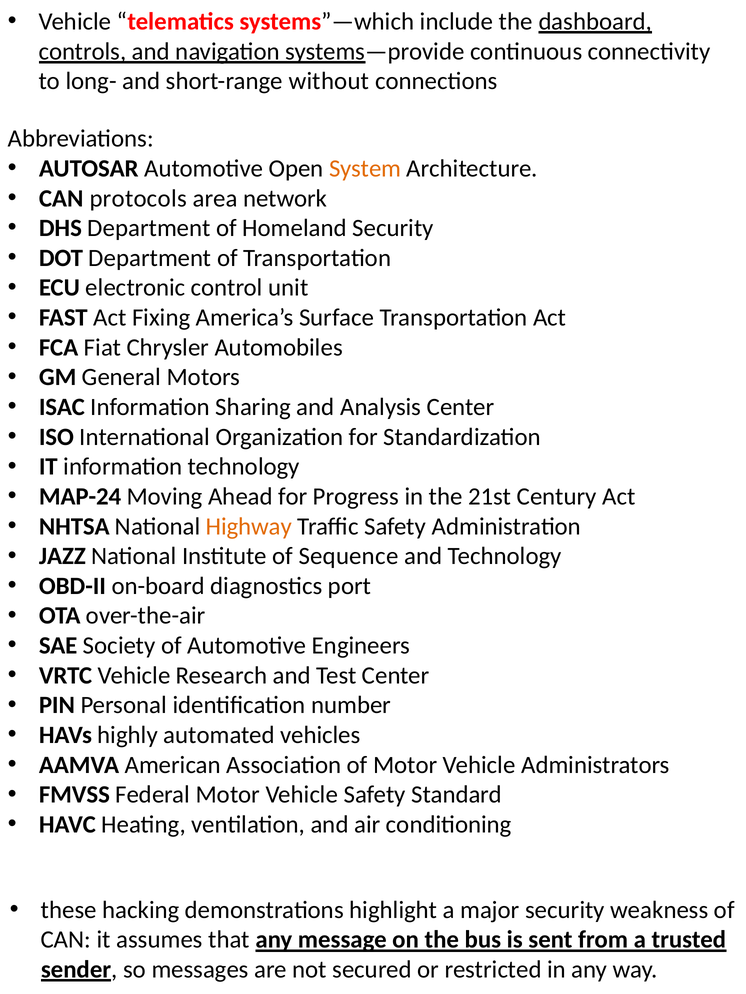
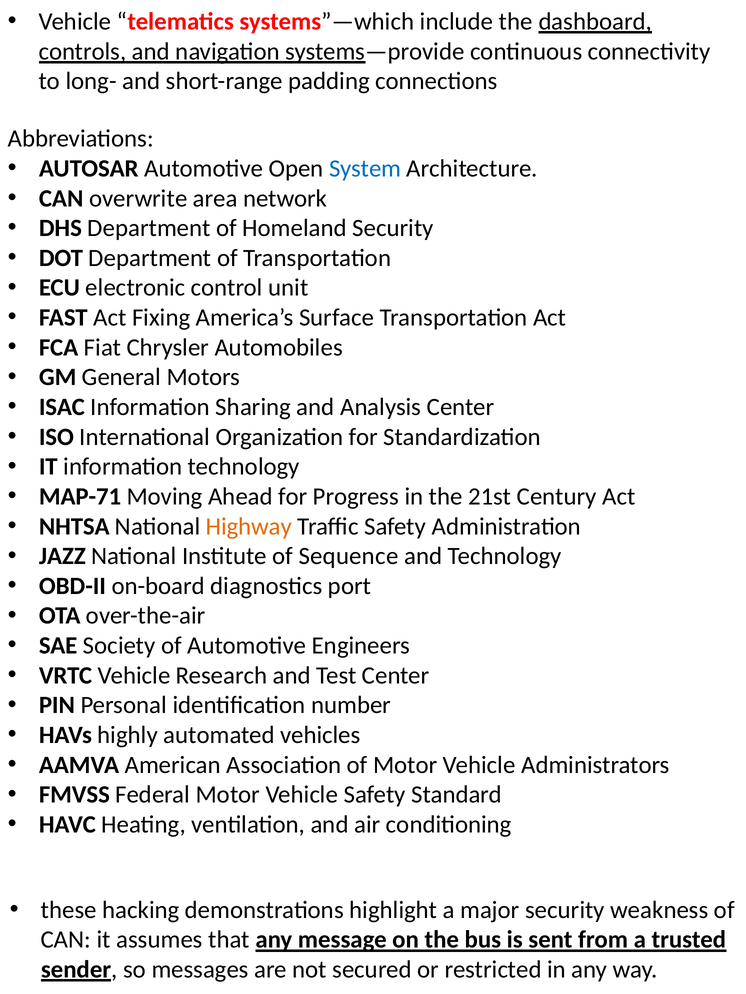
without: without -> padding (329, 81)
System colour: orange -> blue (365, 169)
protocols: protocols -> overwrite (138, 198)
MAP-24: MAP-24 -> MAP-71 (80, 497)
